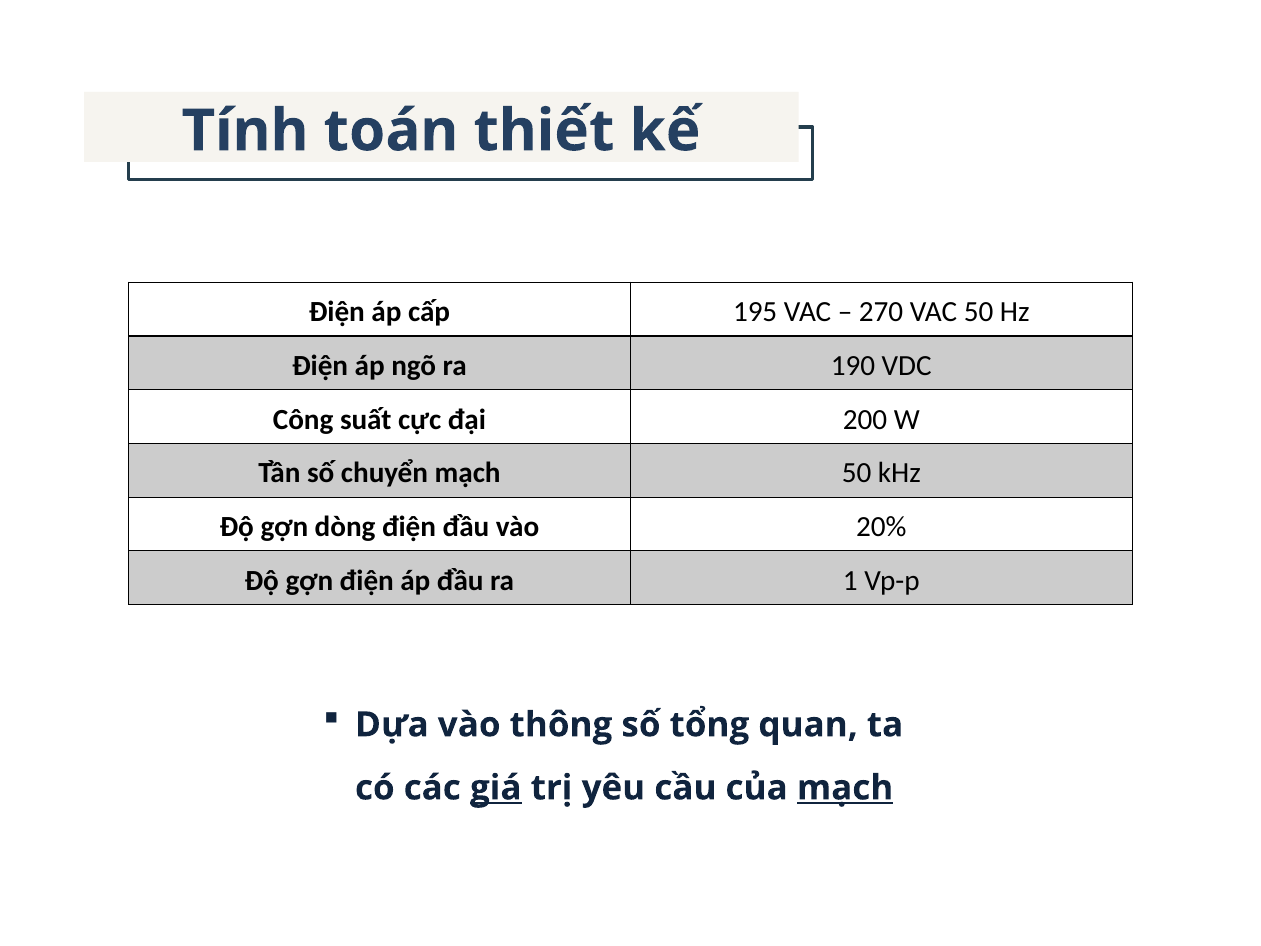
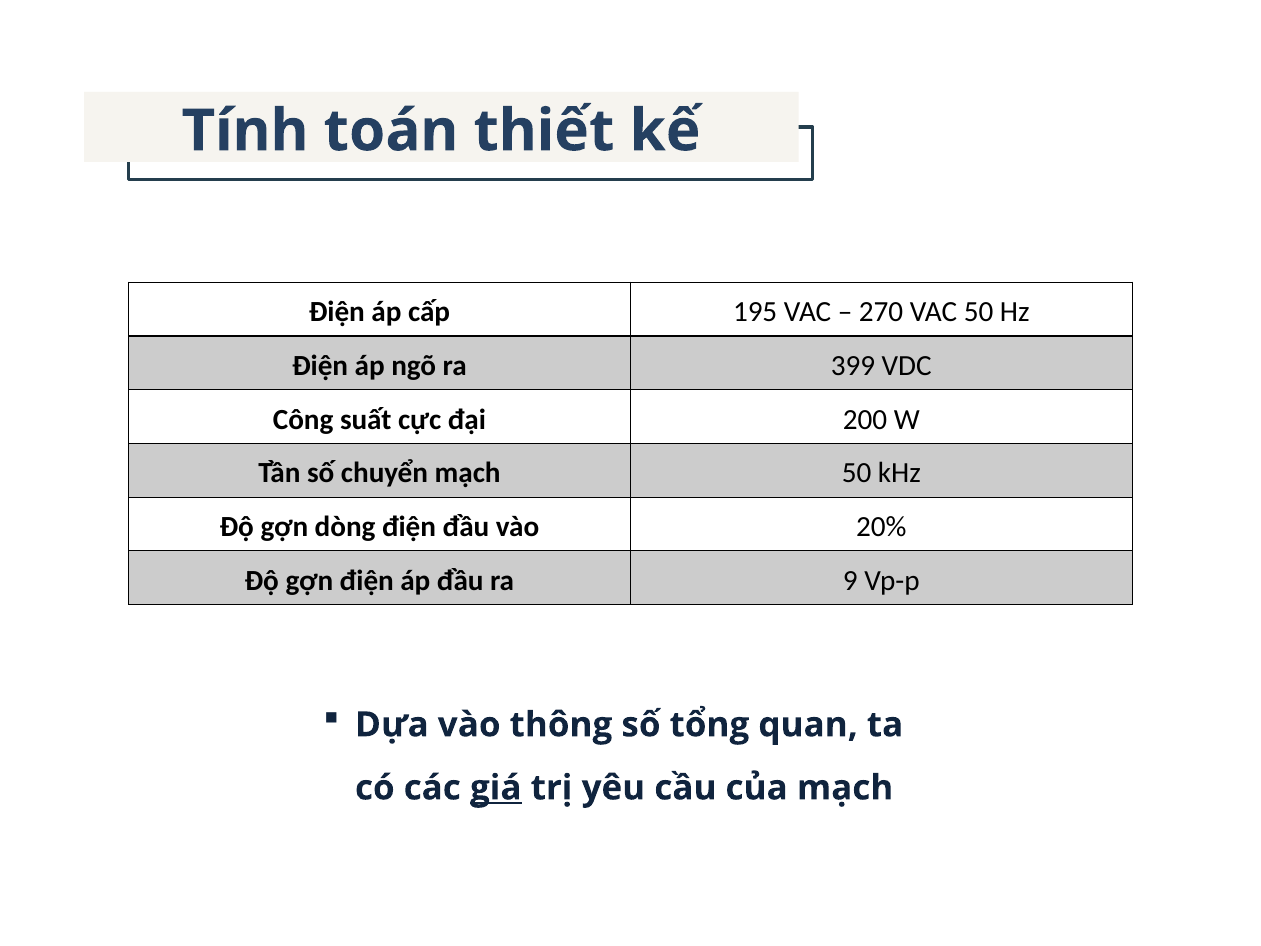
190: 190 -> 399 (853, 366)
1: 1 -> 9 (850, 581)
mạch underline: present -> none (845, 788)
